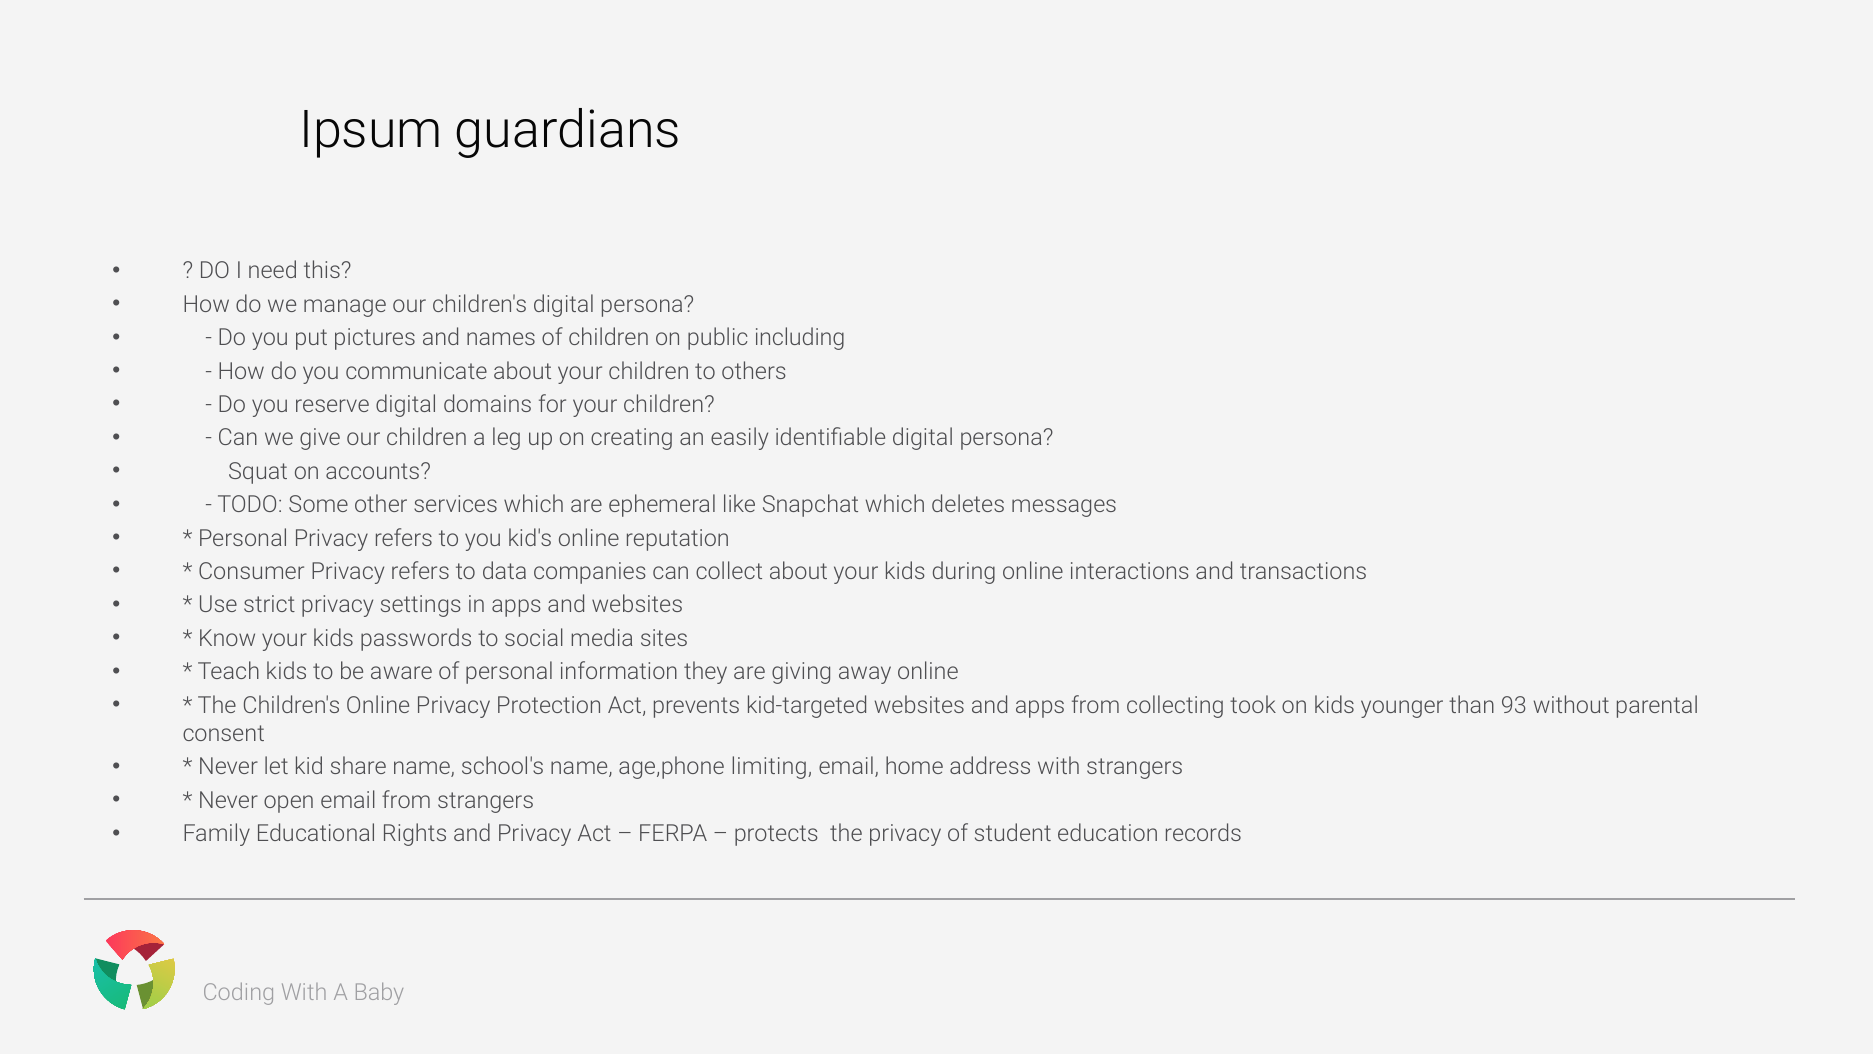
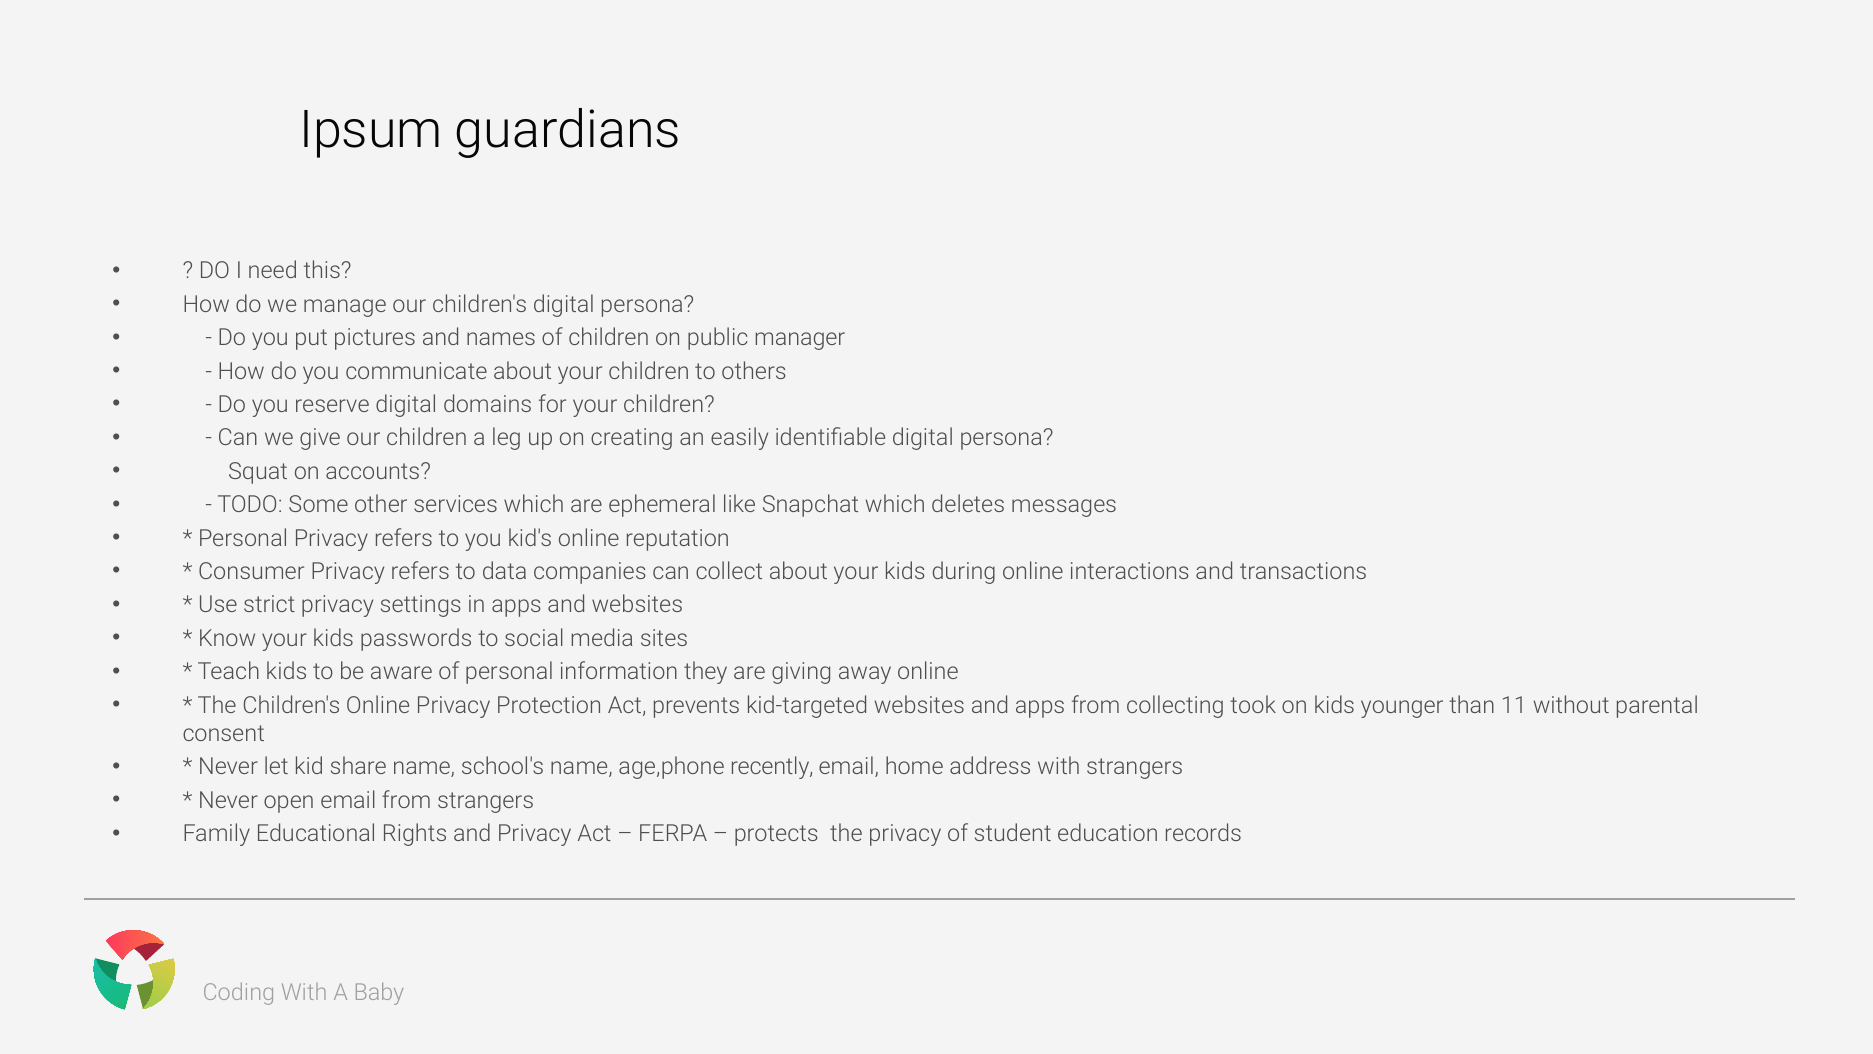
including: including -> manager (800, 338)
93: 93 -> 11 (1514, 705)
limiting: limiting -> recently (772, 767)
